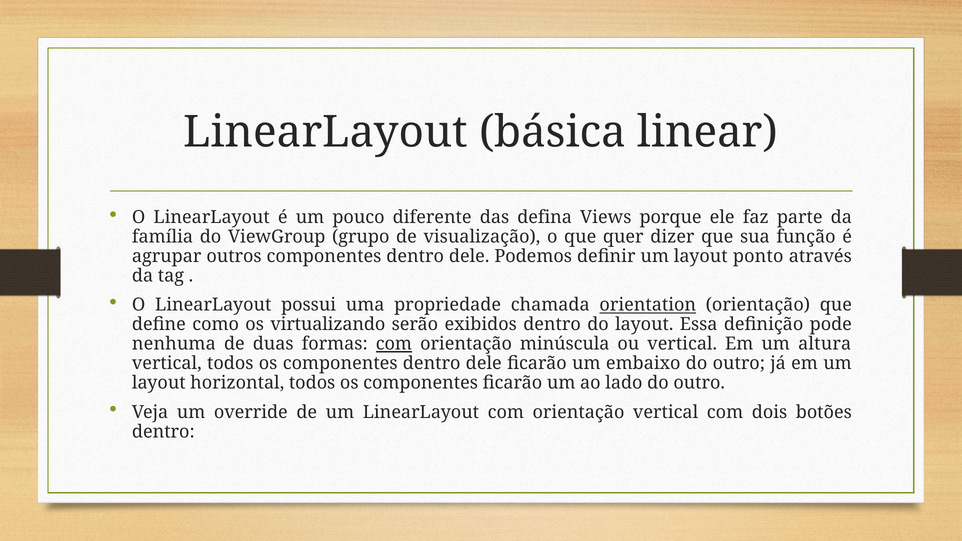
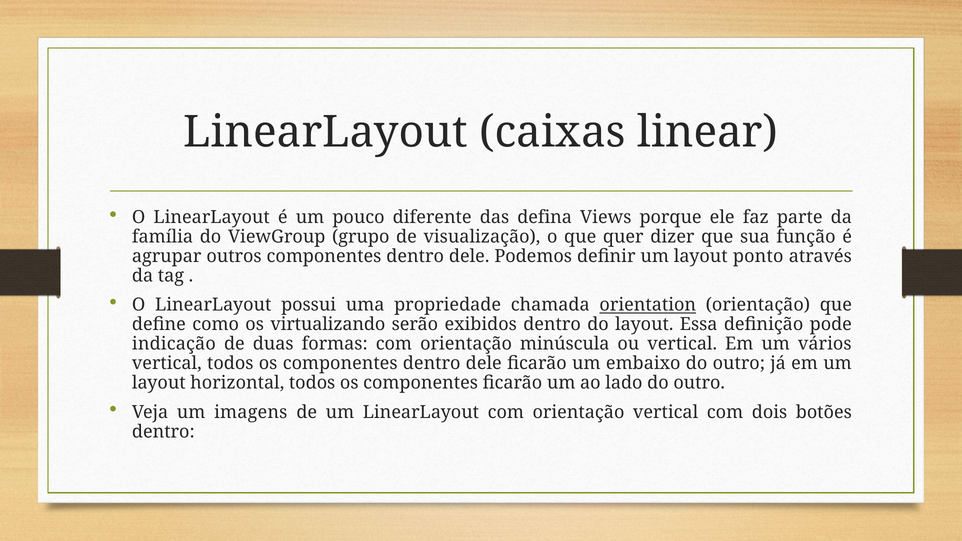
básica: básica -> caixas (553, 132)
nenhuma: nenhuma -> indicação (174, 344)
com underline: present -> none (394, 344)
altura: altura -> vários (825, 344)
override: override -> imagens (251, 412)
